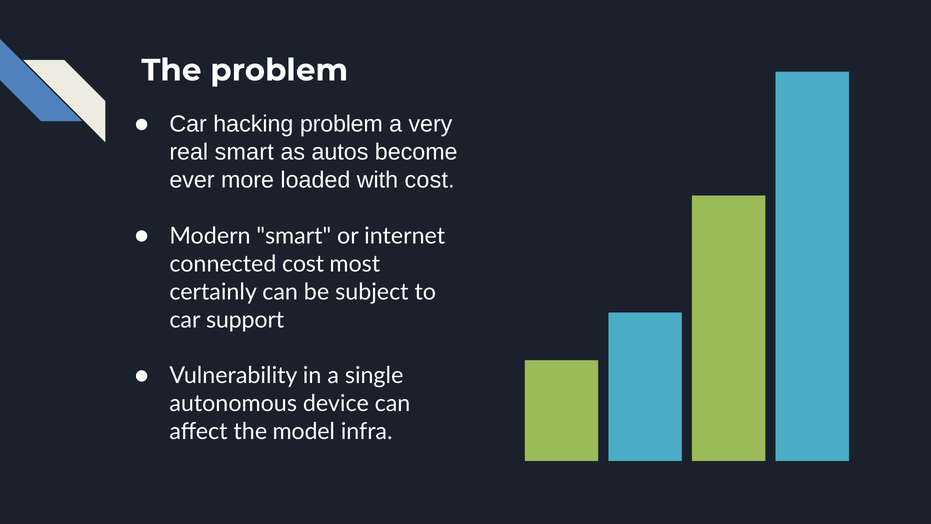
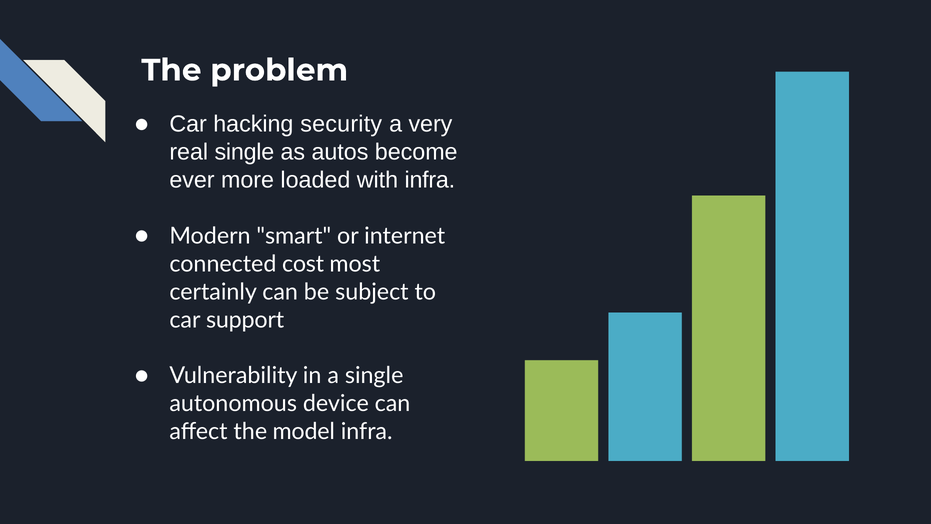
hacking problem: problem -> security (341, 124)
real smart: smart -> single (244, 152)
with cost: cost -> infra (430, 180)
